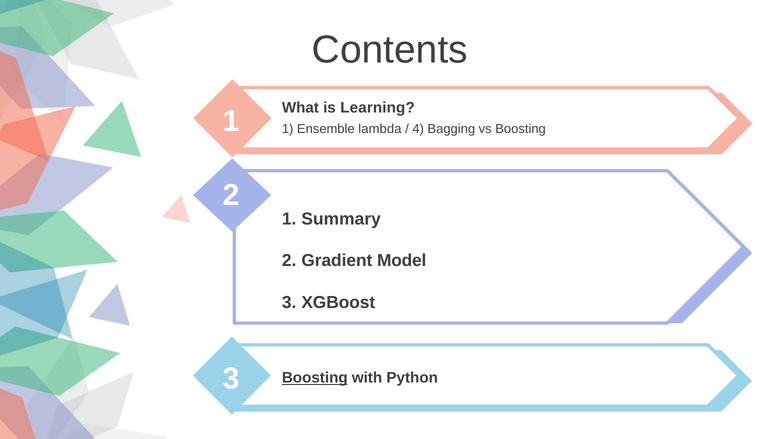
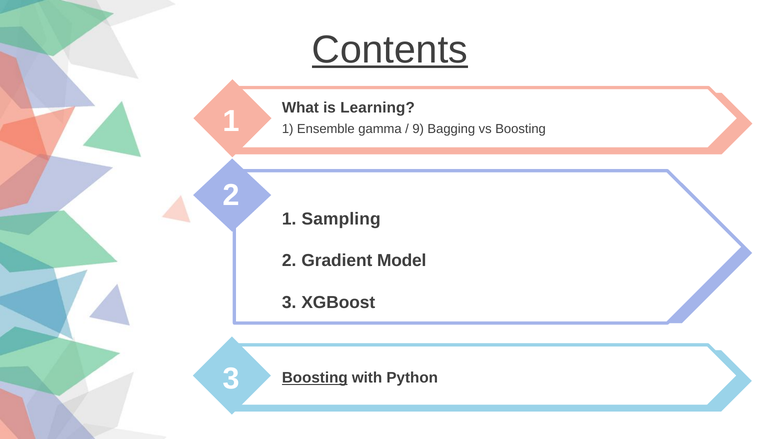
Contents underline: none -> present (390, 50)
lambda: lambda -> gamma (380, 129)
4: 4 -> 9 (418, 129)
Summary: Summary -> Sampling (341, 219)
